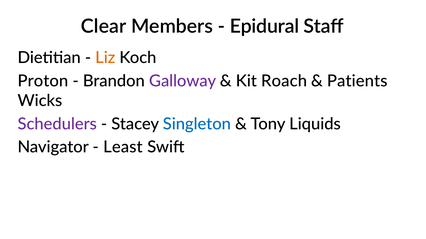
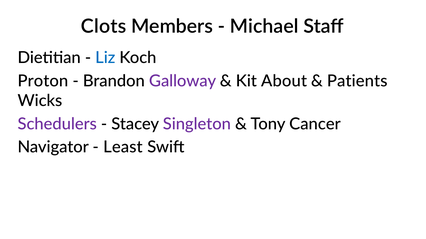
Clear: Clear -> Clots (104, 26)
Epidural: Epidural -> Michael (264, 26)
Liz colour: orange -> blue (105, 58)
Roach: Roach -> About (284, 81)
Singleton colour: blue -> purple (197, 124)
Liquids: Liquids -> Cancer (315, 124)
